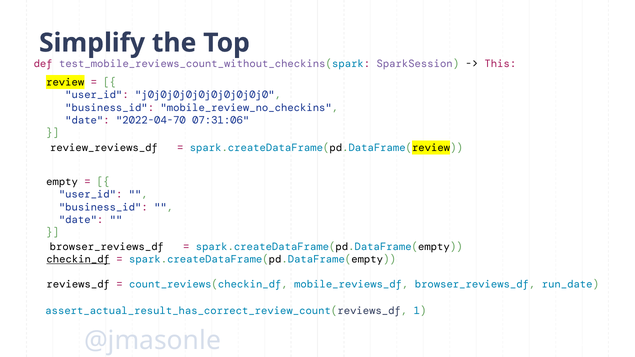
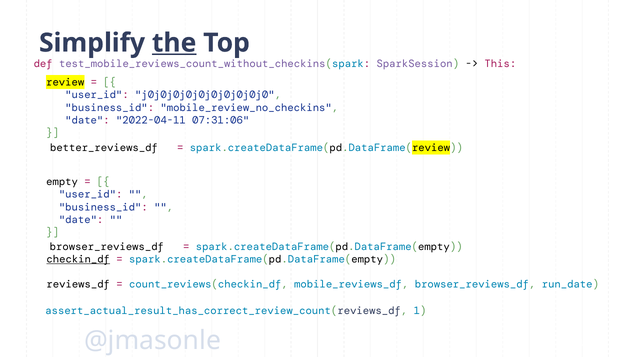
the underline: none -> present (174, 43)
2022-04-70: 2022-04-70 -> 2022-04-11 (151, 120)
review_reviews_df: review_reviews_df -> better_reviews_df (104, 148)
